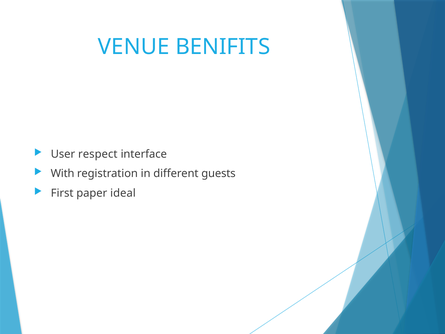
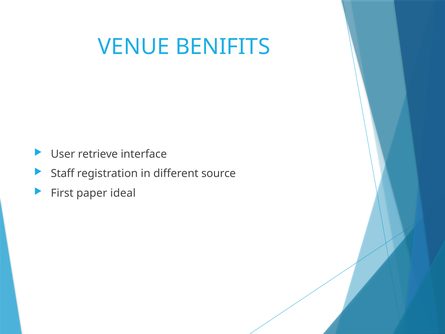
respect: respect -> retrieve (98, 154)
With: With -> Staff (63, 173)
guests: guests -> source (219, 173)
